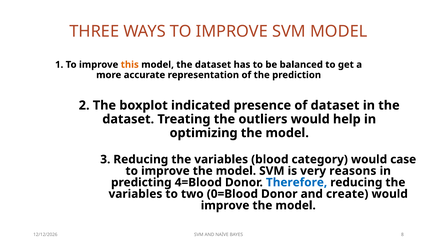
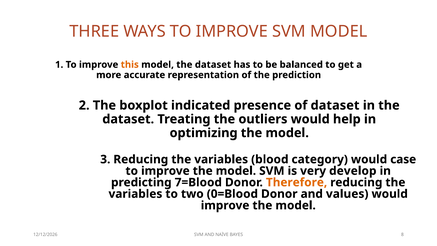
reasons: reasons -> develop (353, 171)
4=Blood: 4=Blood -> 7=Blood (198, 182)
Therefore colour: blue -> orange (297, 182)
create: create -> values (347, 194)
